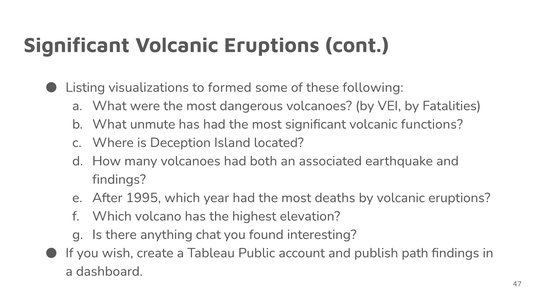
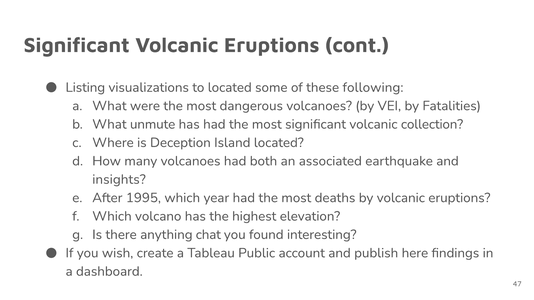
to formed: formed -> located (230, 88)
functions: functions -> collection (432, 124)
findings: findings -> insights (119, 180)
path: path -> here (415, 253)
